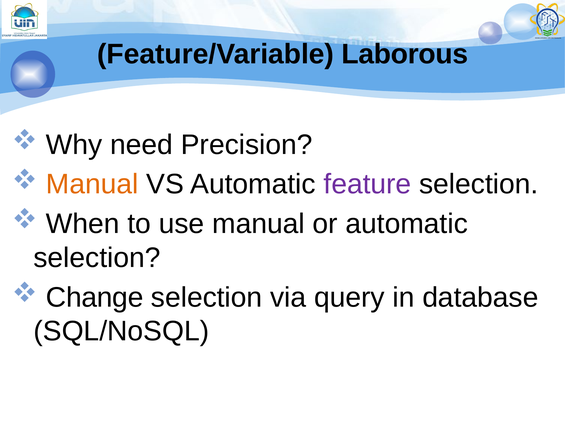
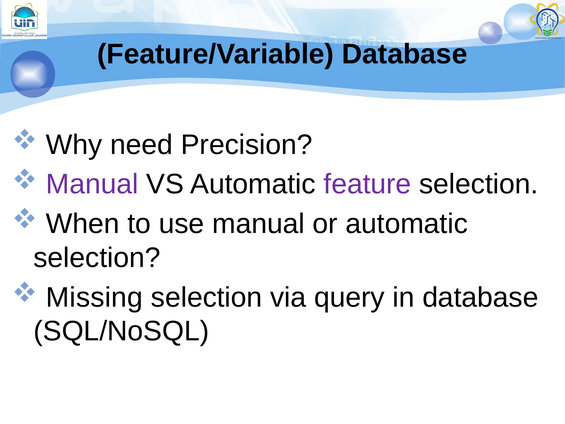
Feature/Variable Laborous: Laborous -> Database (405, 54)
Manual colour: orange -> purple (92, 184)
Change: Change -> Missing (94, 297)
